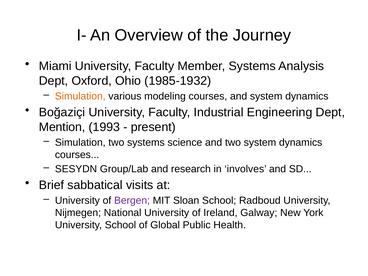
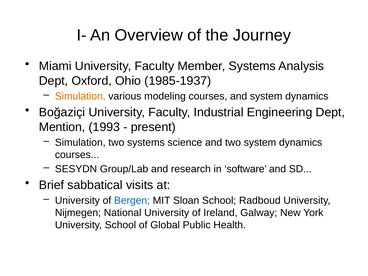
1985-1932: 1985-1932 -> 1985-1937 (178, 81)
involves: involves -> software (246, 169)
Bergen colour: purple -> blue (132, 200)
